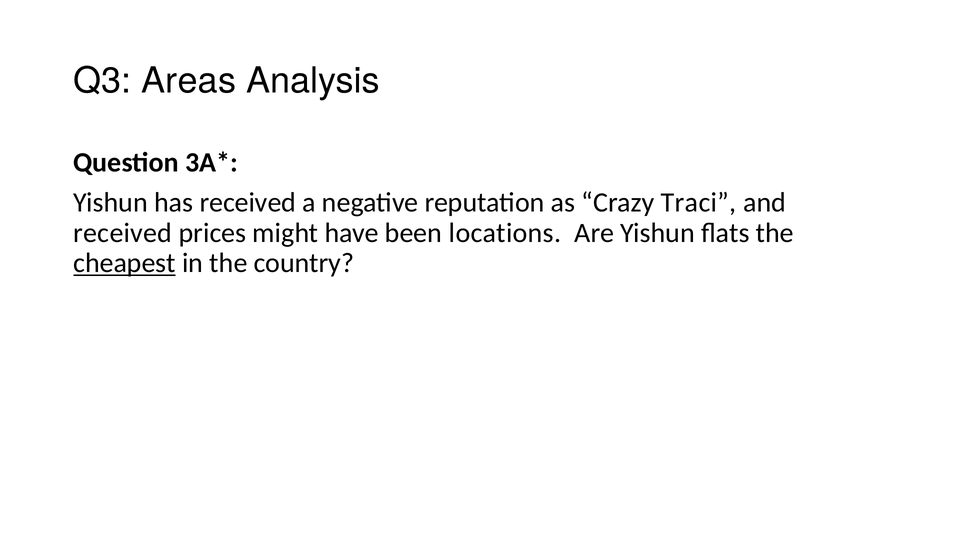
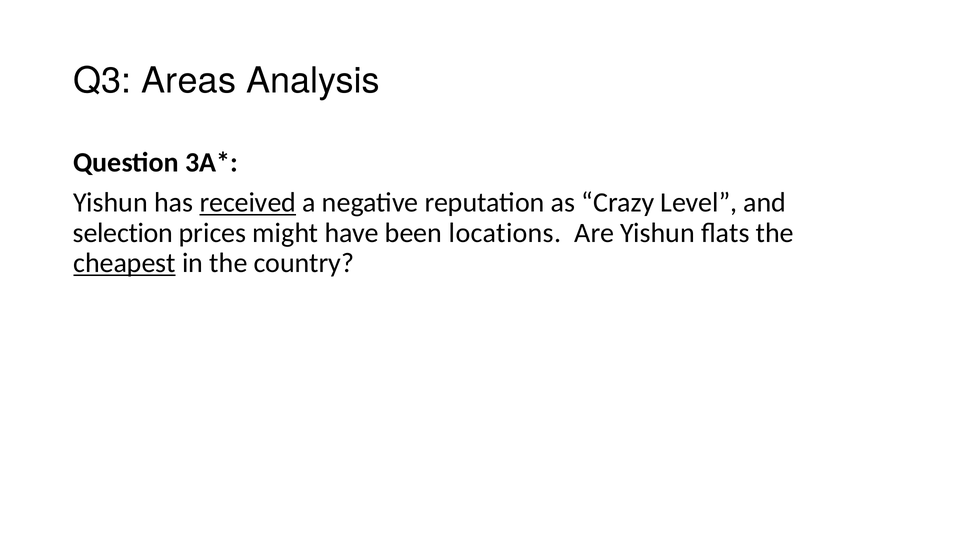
received underline: none -> present (248, 203)
Traci: Traci -> Level (699, 203)
received: received -> selection (123, 233)
